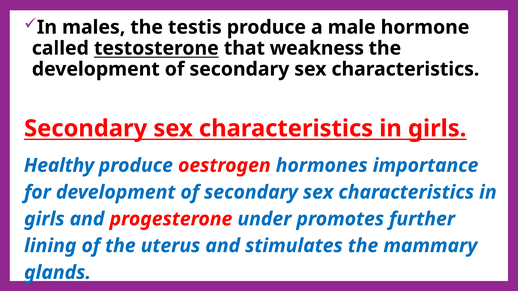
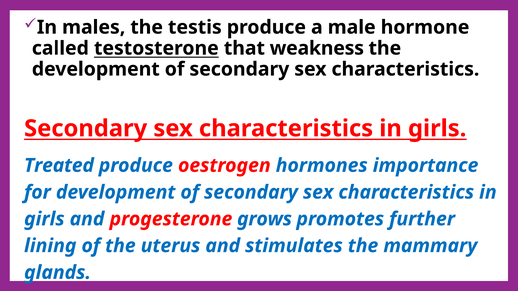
Healthy: Healthy -> Treated (59, 166)
under: under -> grows (264, 219)
